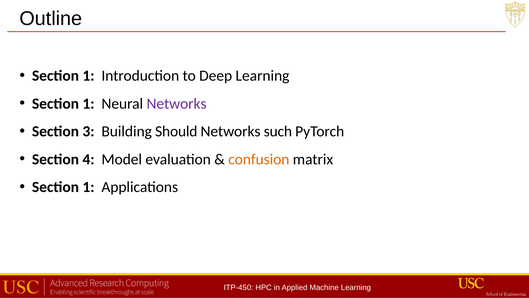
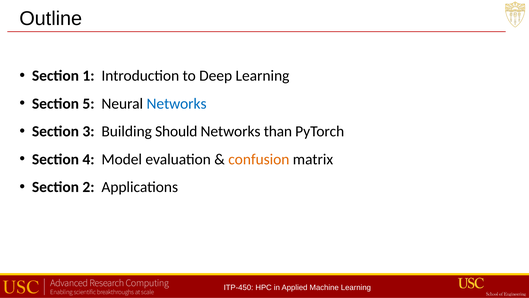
1: 1 -> 5 (88, 103)
Networks colour: purple -> blue (177, 103)
such: such -> than (278, 131)
1: 1 -> 2 (88, 187)
